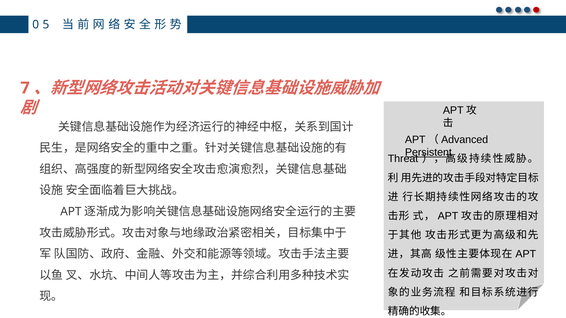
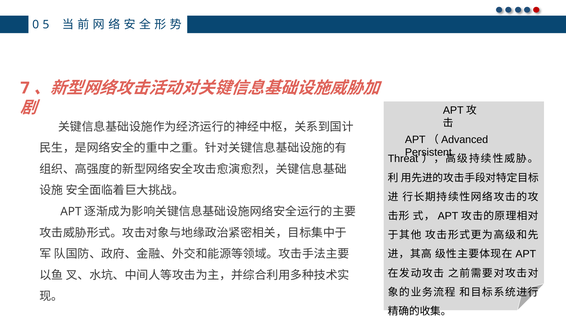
Persistent underline: present -> none (428, 153)
